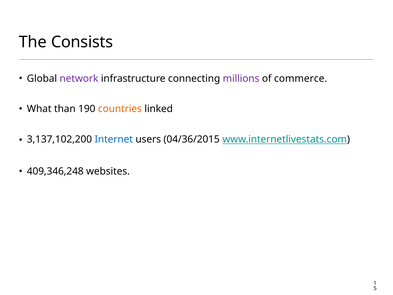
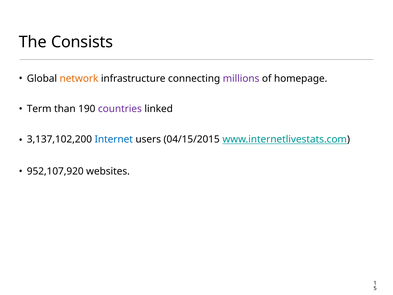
network colour: purple -> orange (79, 78)
commerce: commerce -> homepage (301, 78)
What: What -> Term (39, 109)
countries colour: orange -> purple (120, 109)
04/36/2015: 04/36/2015 -> 04/15/2015 (192, 139)
409,346,248: 409,346,248 -> 952,107,920 (55, 171)
